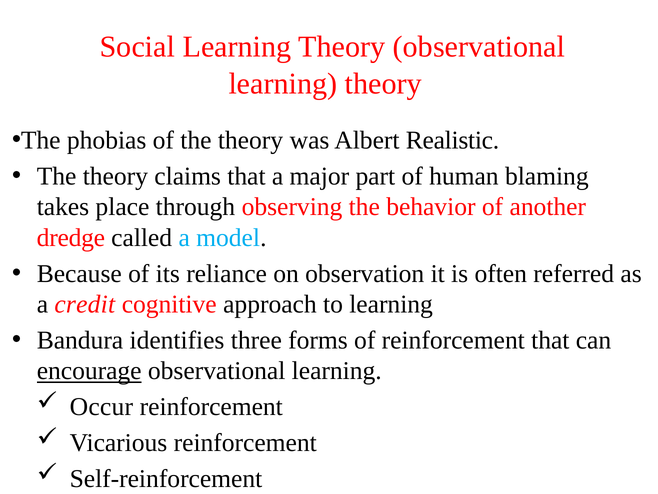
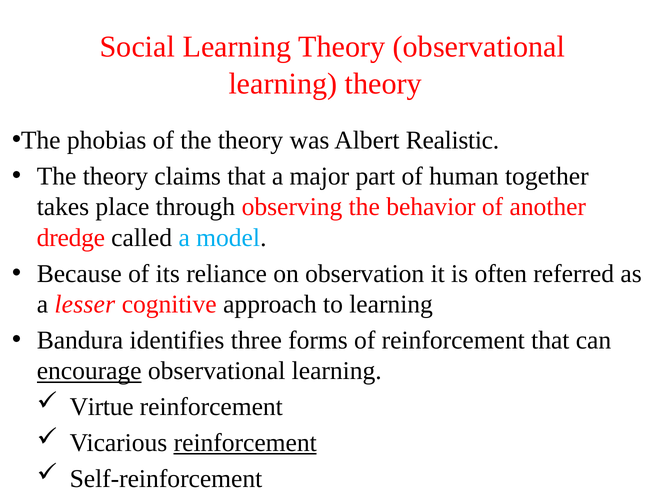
blaming: blaming -> together (547, 176)
credit: credit -> lesser (85, 304)
Occur: Occur -> Virtue (102, 406)
reinforcement underline: none -> present (245, 442)
